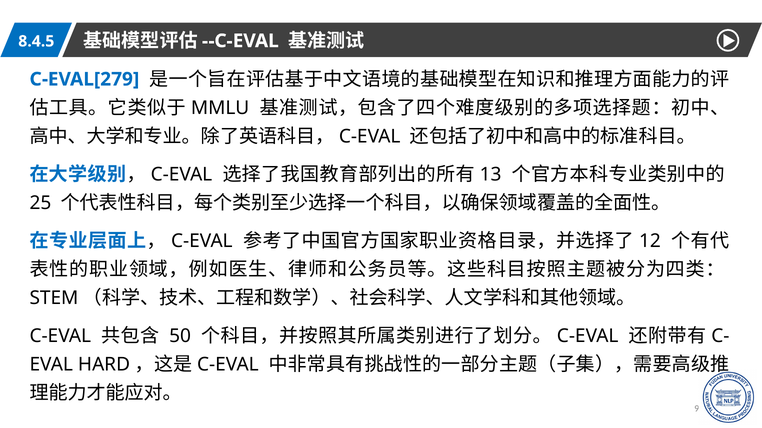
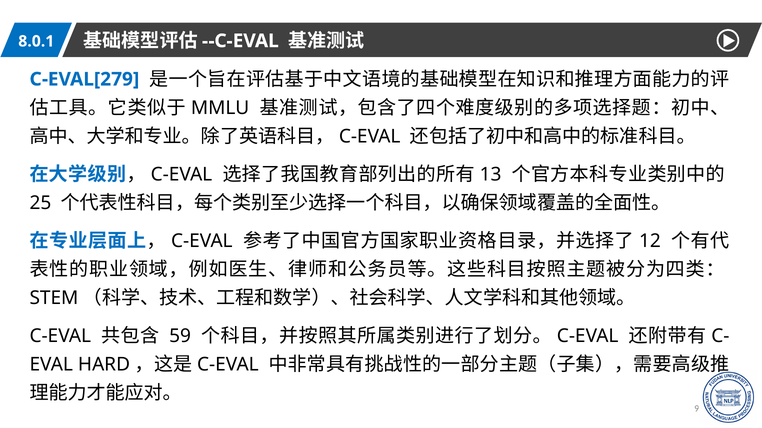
8.4.5: 8.4.5 -> 8.0.1 (36, 41)
50: 50 -> 59 (180, 336)
